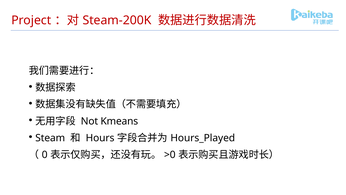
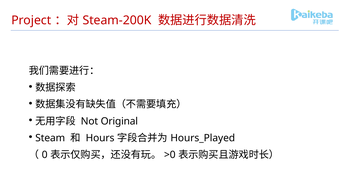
Kmeans: Kmeans -> Original (119, 121)
